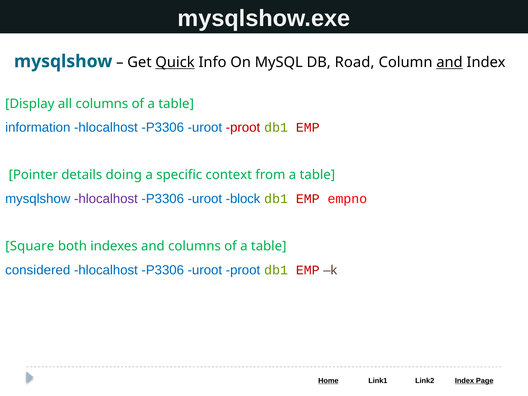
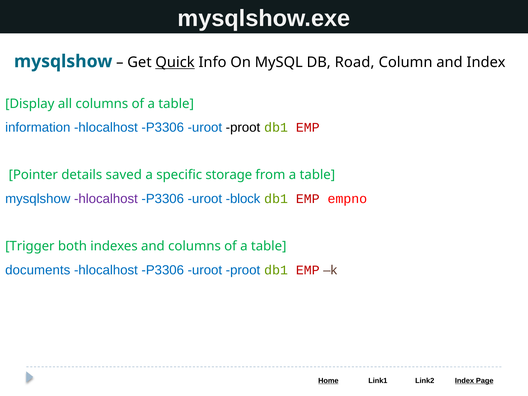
and underline: present -> none (450, 62)
proot colour: red -> black (243, 127)
doing: doing -> saved (124, 175)
context: context -> storage (229, 175)
Square: Square -> Trigger (30, 246)
considered: considered -> documents (38, 270)
